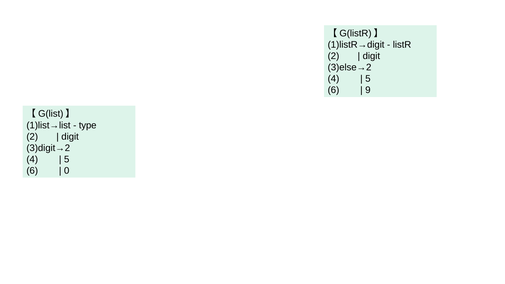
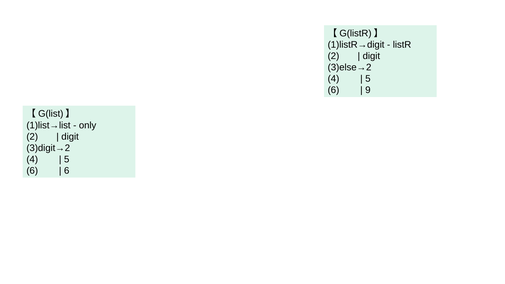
type: type -> only (88, 125)
0: 0 -> 6 (67, 171)
